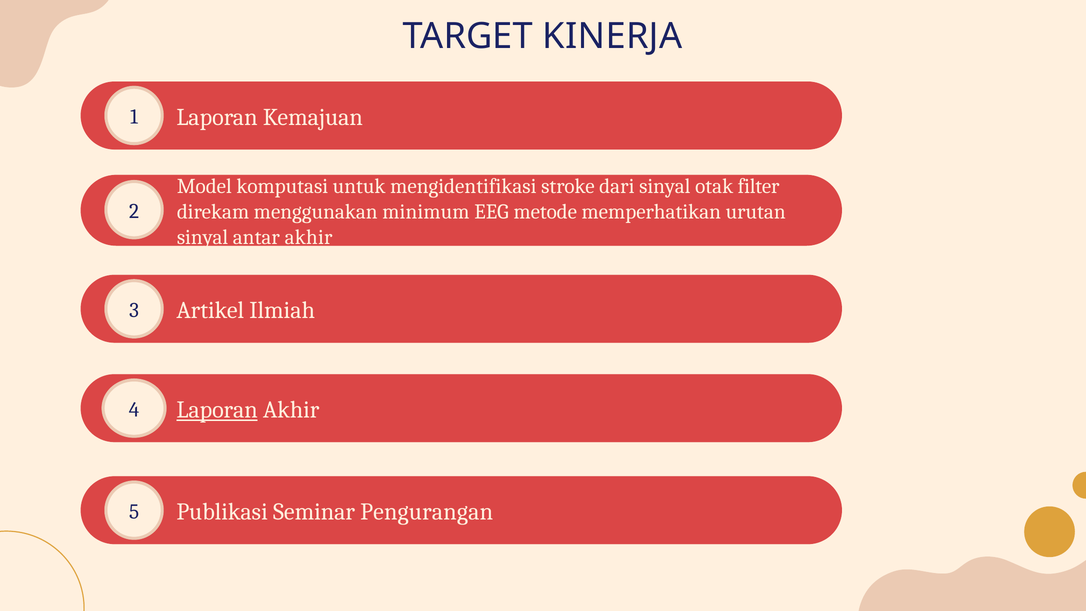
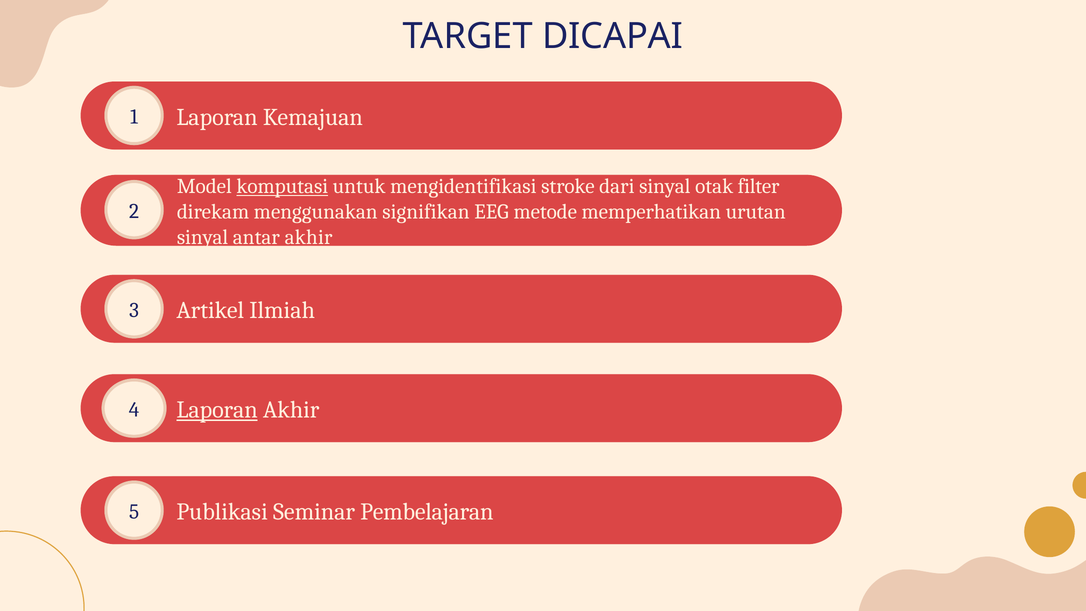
KINERJA: KINERJA -> DICAPAI (613, 37)
komputasi underline: none -> present (282, 186)
minimum: minimum -> signifikan (426, 212)
Pengurangan: Pengurangan -> Pembelajaran (427, 512)
